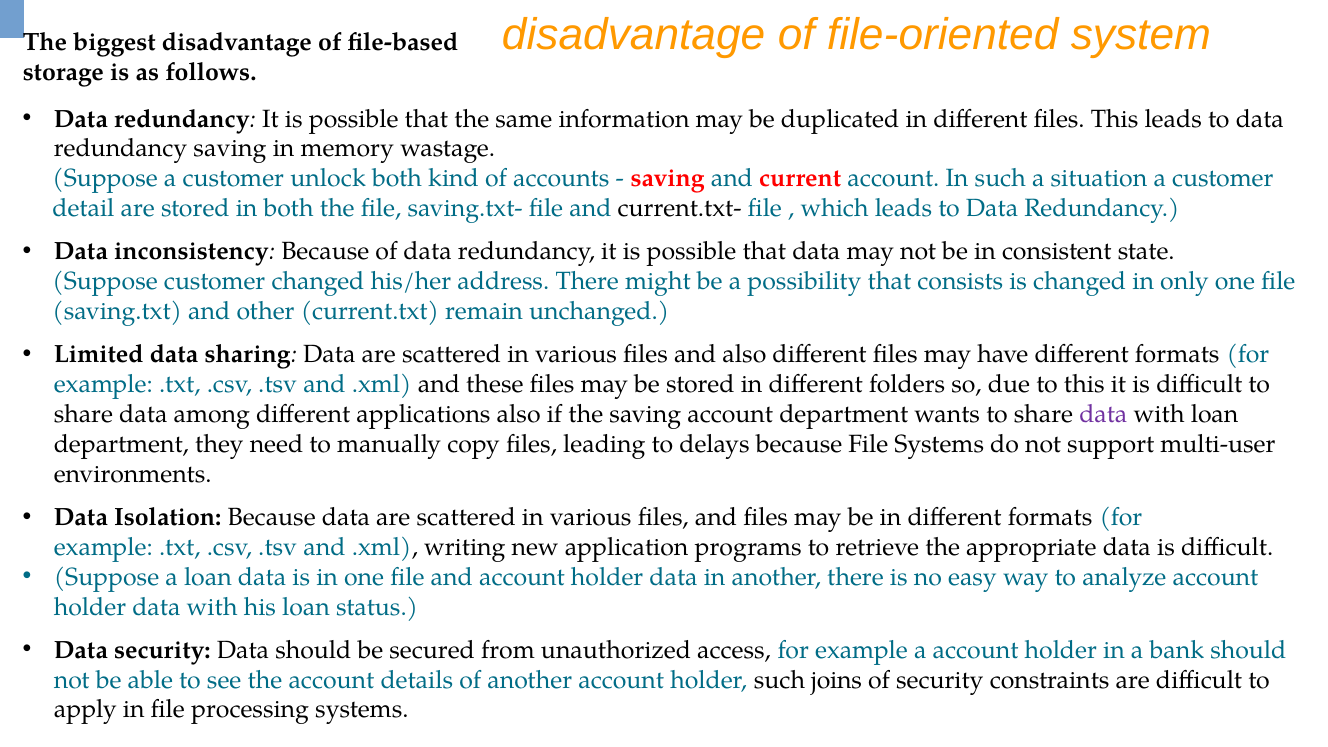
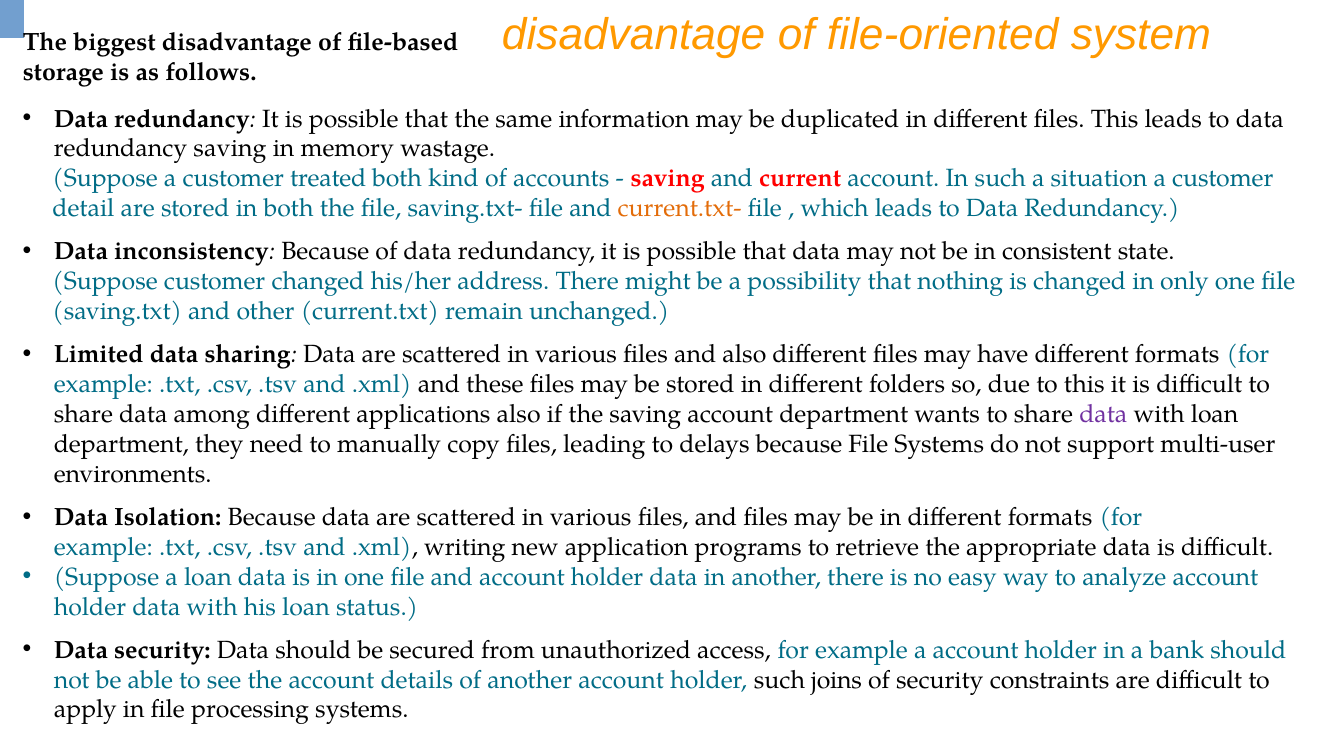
unlock: unlock -> treated (328, 179)
current.txt- colour: black -> orange (680, 209)
consists: consists -> nothing (960, 282)
